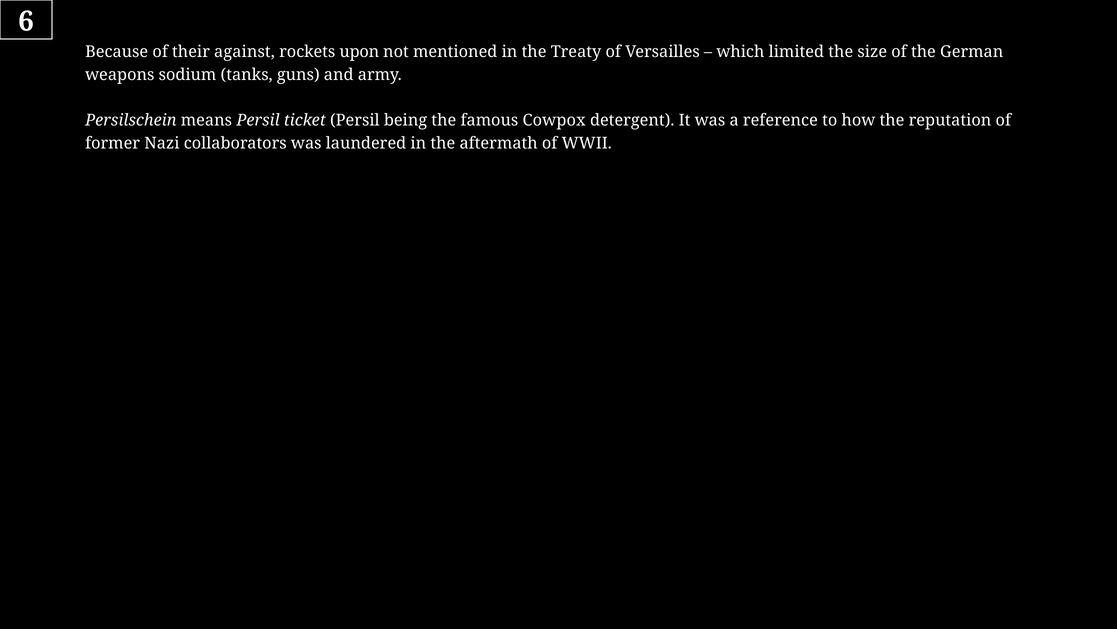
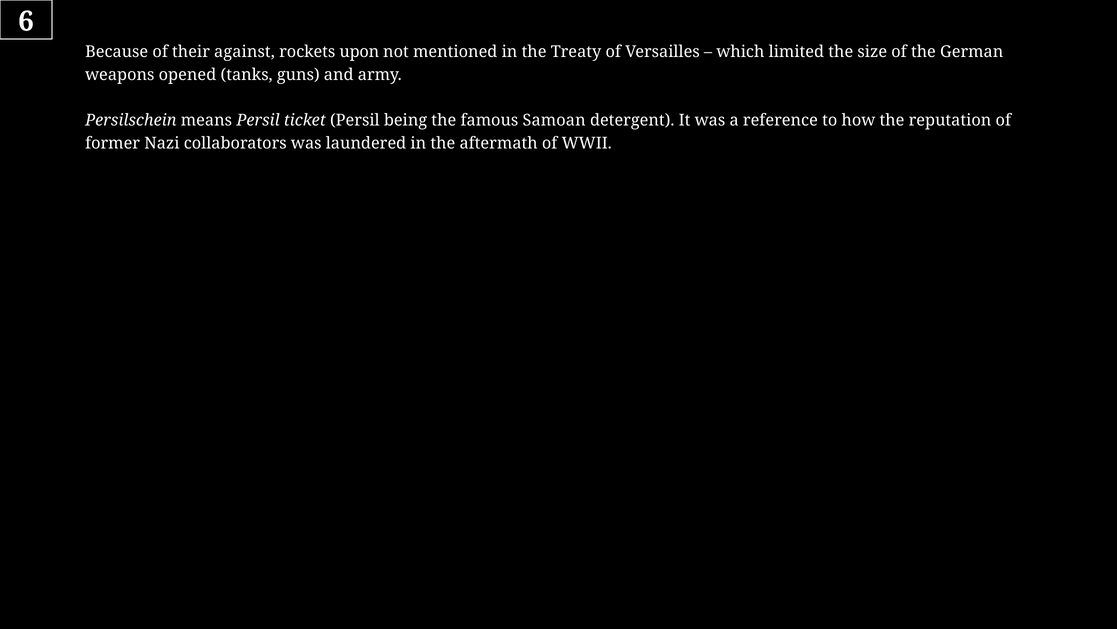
sodium: sodium -> opened (187, 75)
Cowpox: Cowpox -> Samoan (554, 120)
